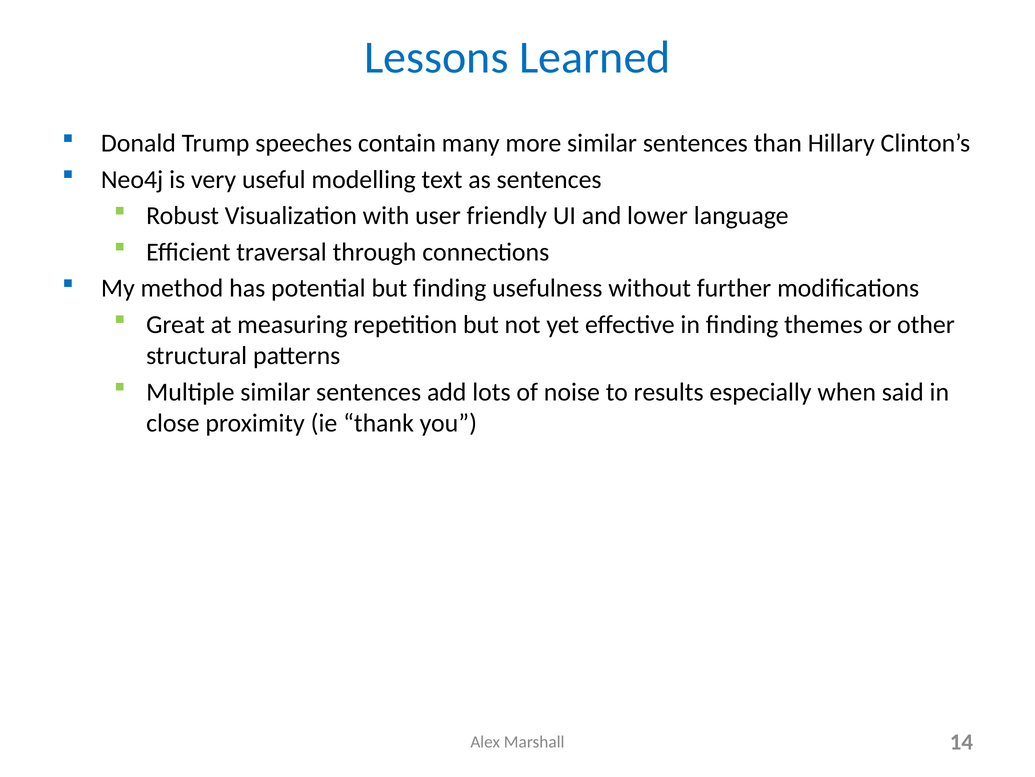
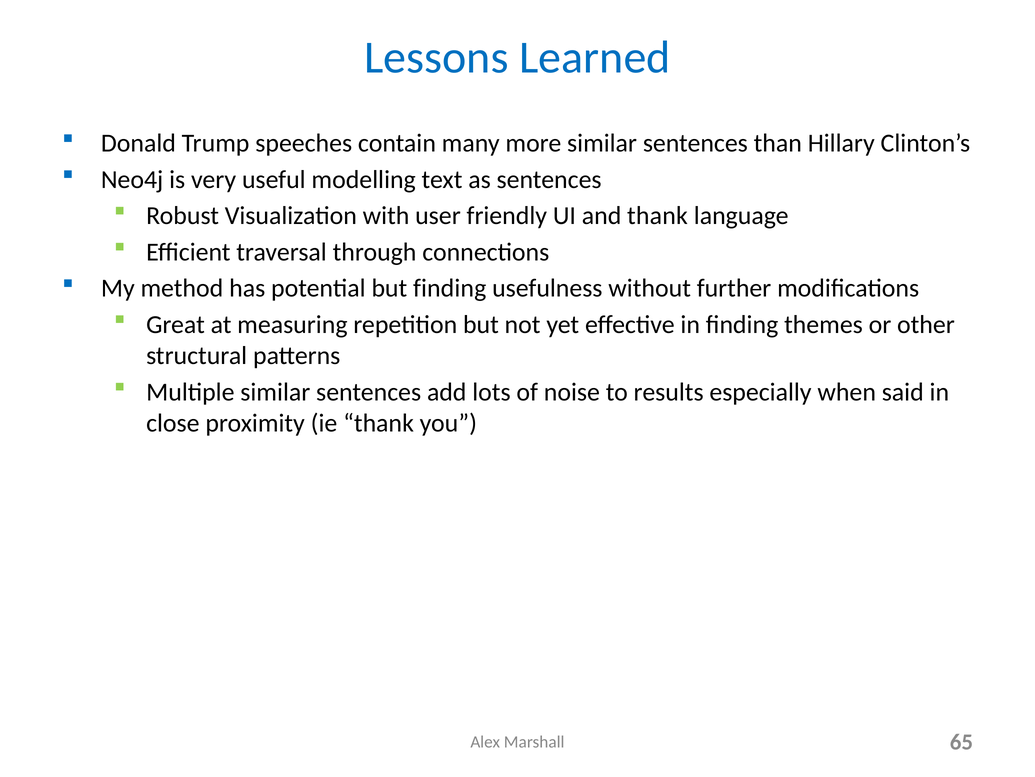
and lower: lower -> thank (657, 216)
14: 14 -> 65 (961, 741)
